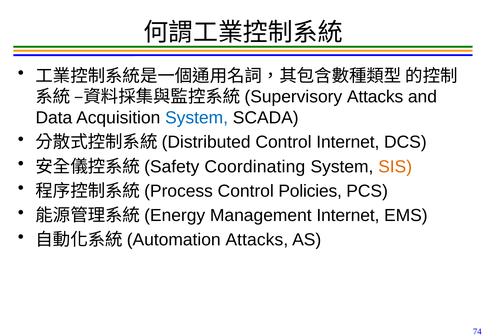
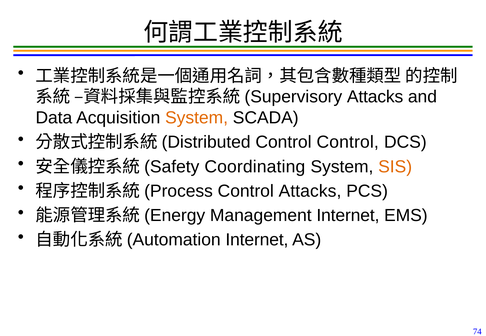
System colour: blue -> orange (197, 118)
Control Internet: Internet -> Control (348, 142)
Control Policies: Policies -> Attacks (310, 191)
Attacks: Attacks -> Internet (257, 240)
